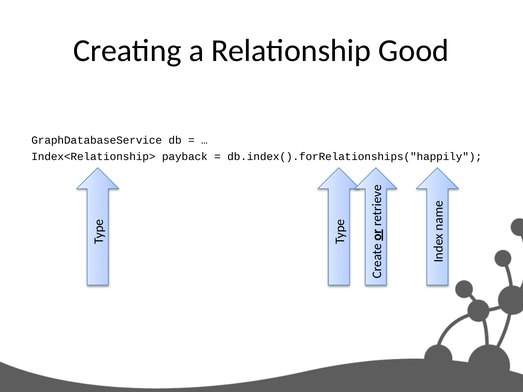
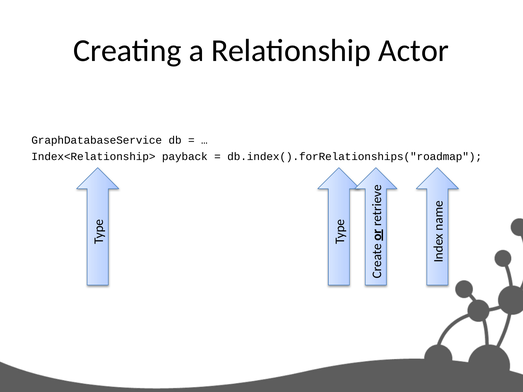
Good: Good -> Actor (414, 51)
db.index().forRelationships("happily: db.index().forRelationships("happily -> db.index().forRelationships("roadmap (355, 157)
